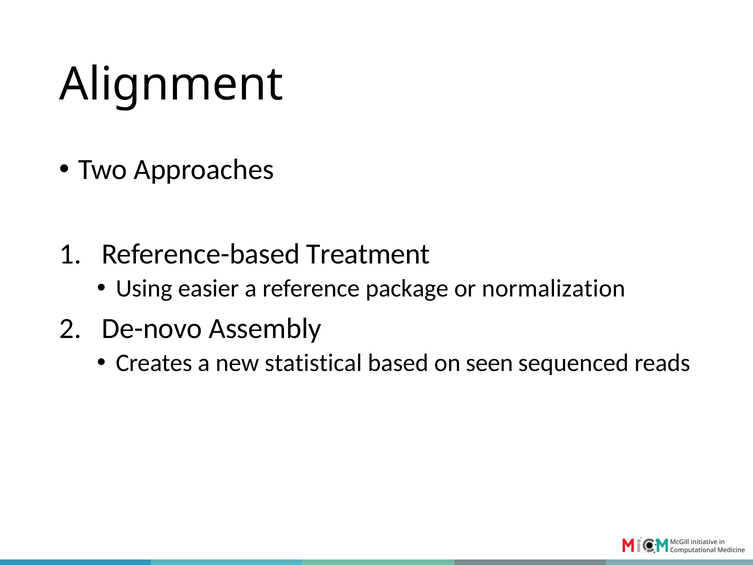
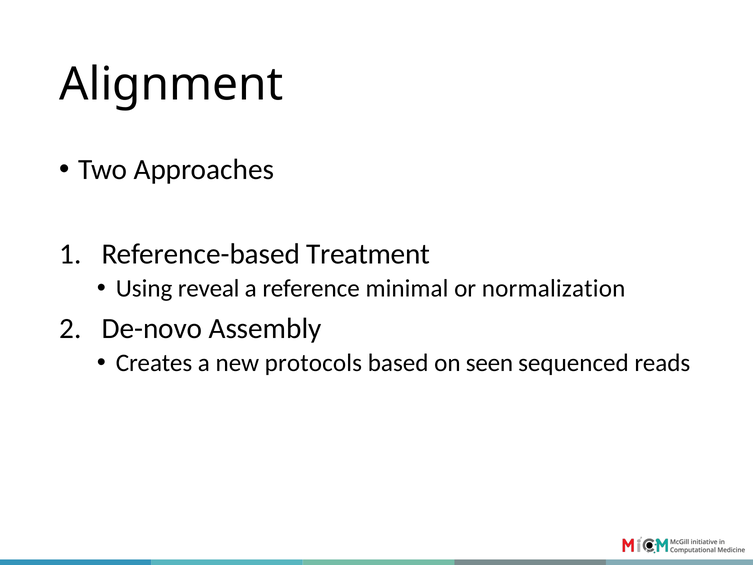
easier: easier -> reveal (209, 289)
package: package -> minimal (407, 289)
statistical: statistical -> protocols (313, 363)
